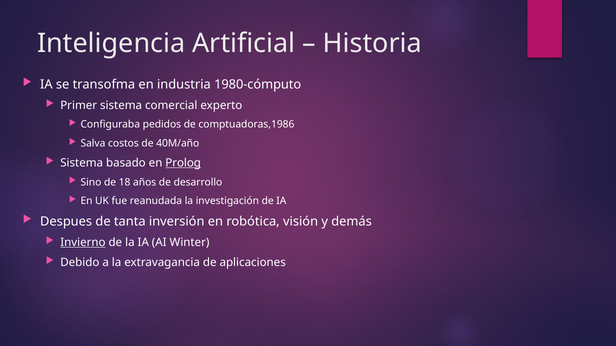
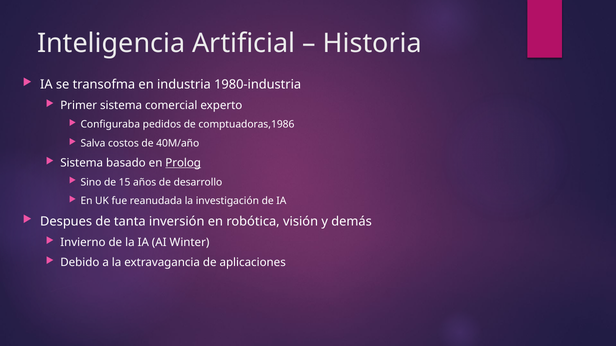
1980-cómputo: 1980-cómputo -> 1980-industria (258, 84)
18: 18 -> 15 (125, 182)
Invierno underline: present -> none (83, 243)
